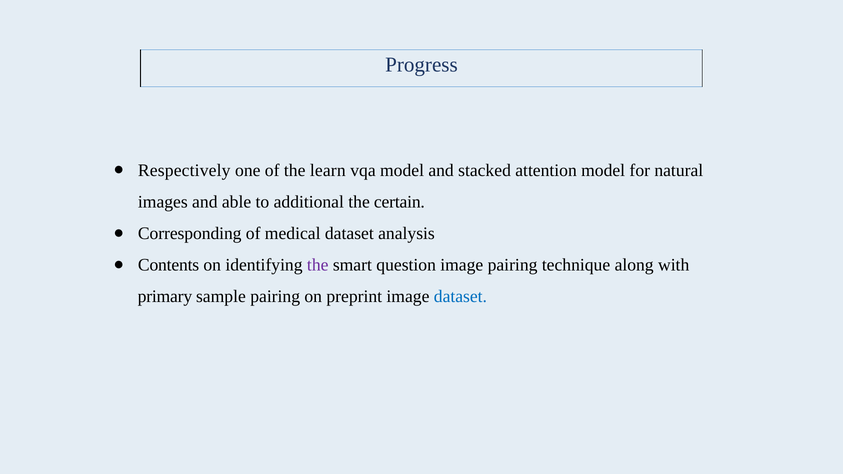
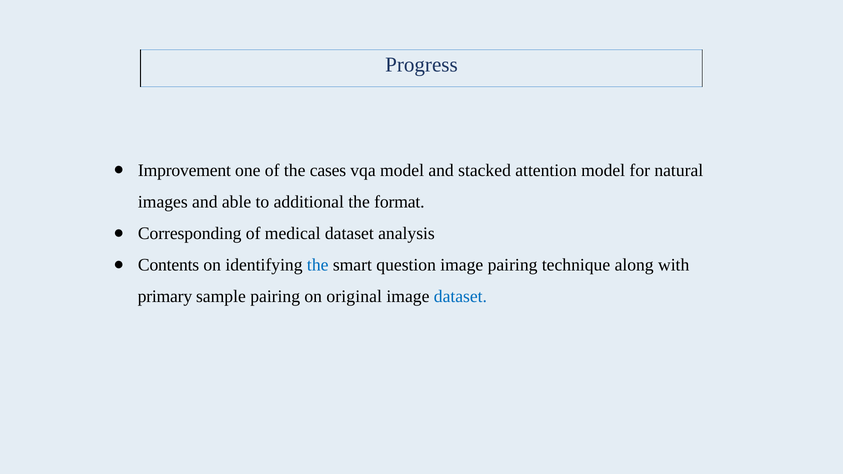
Respectively: Respectively -> Improvement (184, 170)
learn: learn -> cases (328, 170)
certain: certain -> format (399, 202)
the colour: purple -> blue (318, 265)
preprint: preprint -> original (354, 297)
